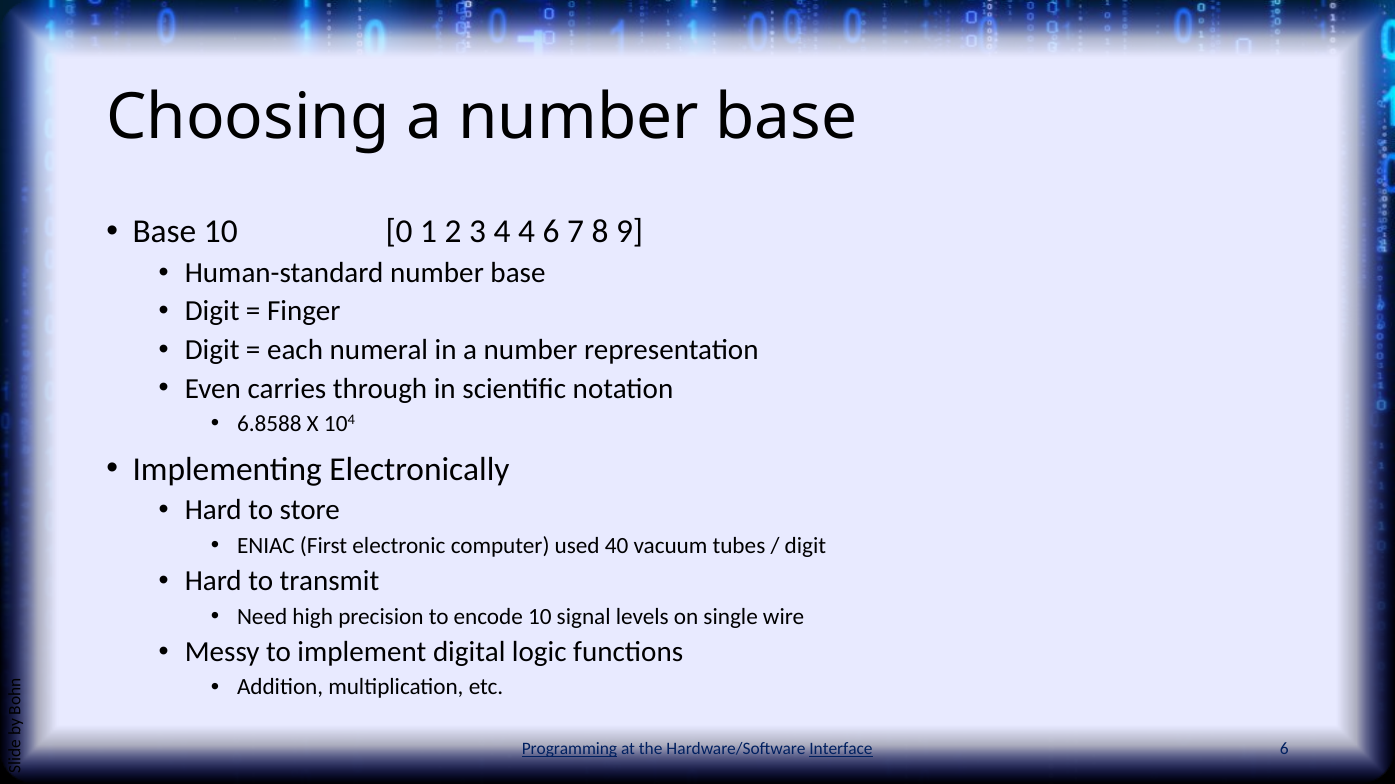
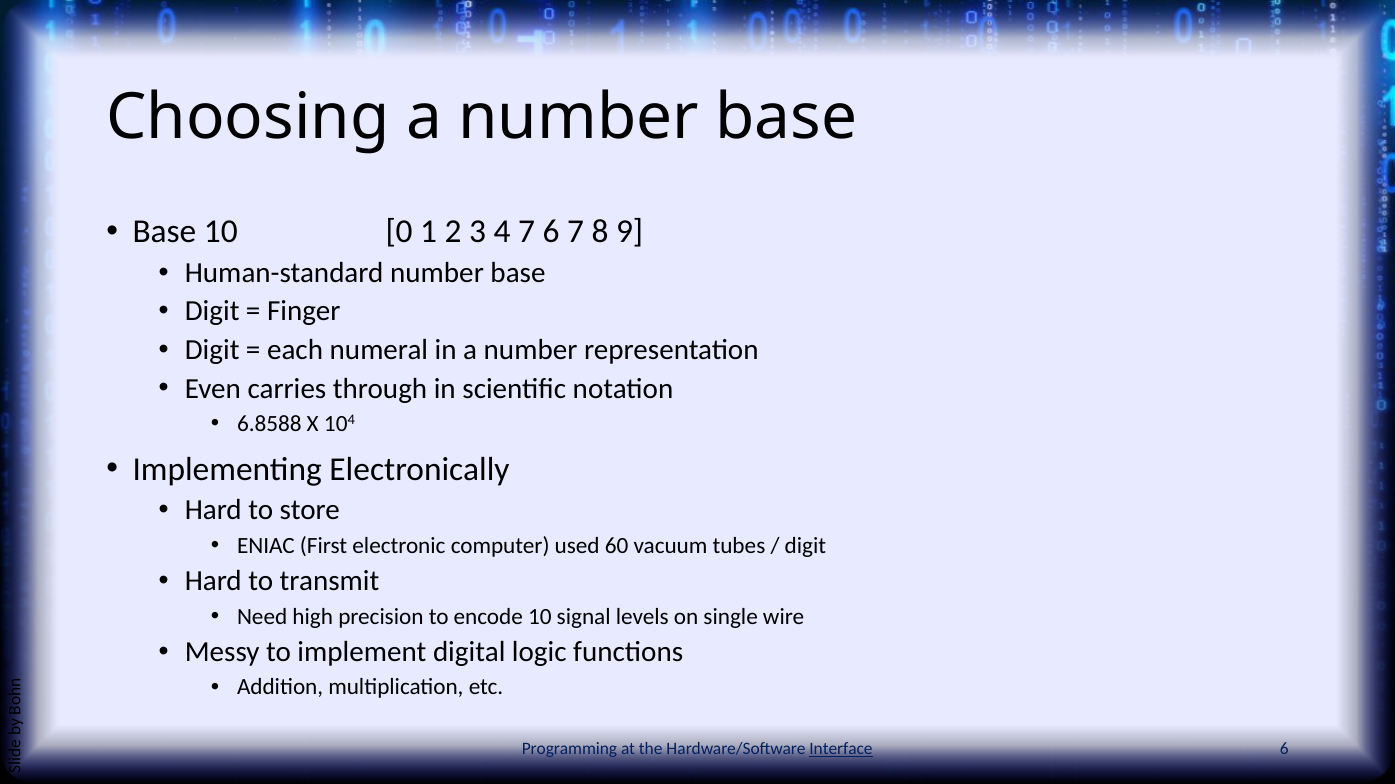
4 4: 4 -> 7 (527, 232)
40: 40 -> 60 (617, 546)
Programming underline: present -> none (569, 749)
